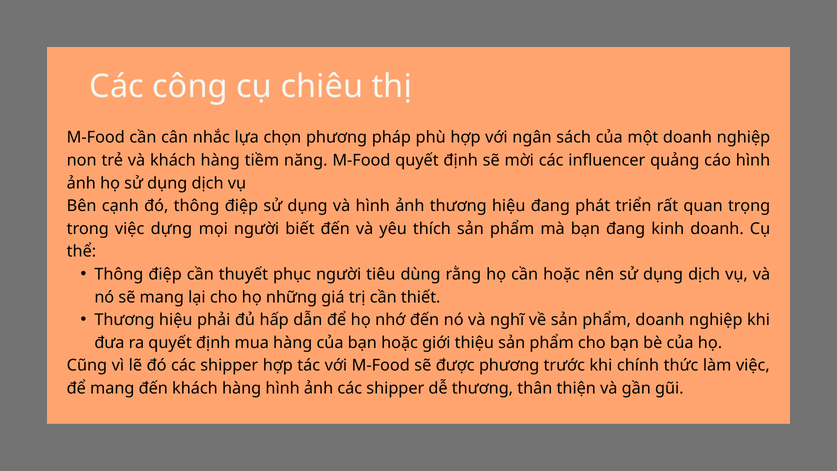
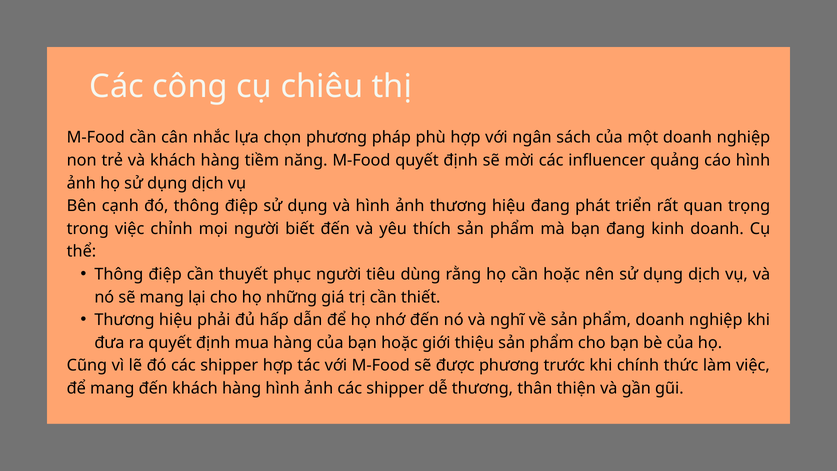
dựng: dựng -> chỉnh (171, 229)
